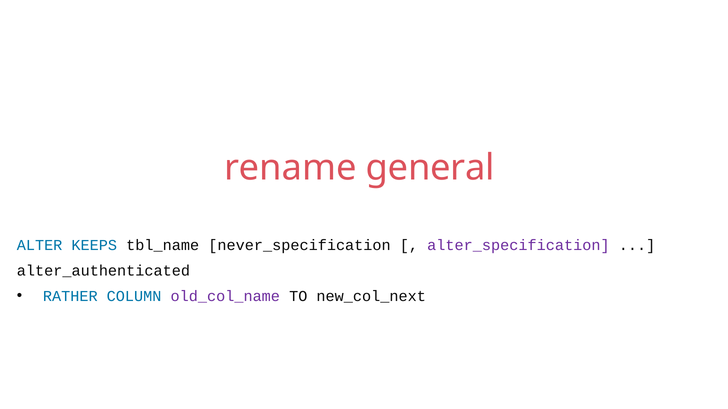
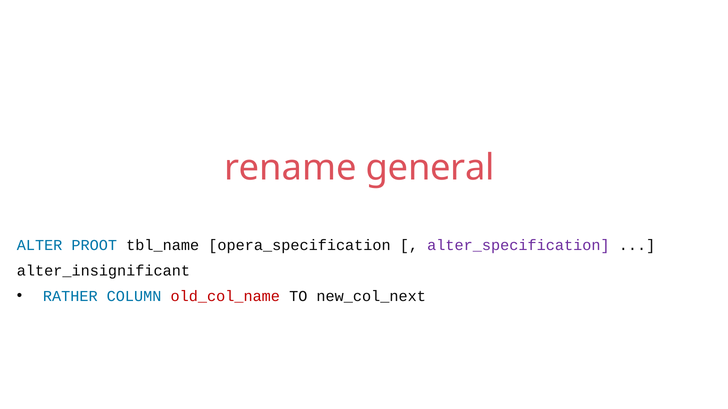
KEEPS: KEEPS -> PROOT (94, 245)
never_specification: never_specification -> opera_specification (300, 245)
alter_authenticated: alter_authenticated -> alter_insignificant (103, 271)
old_col_name colour: purple -> red (225, 296)
